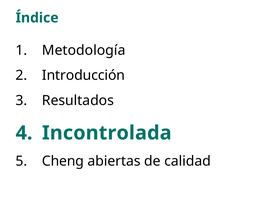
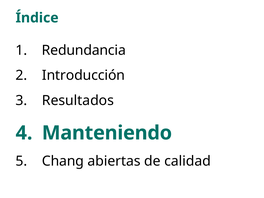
Metodología: Metodología -> Redundancia (84, 50)
Incontrolada: Incontrolada -> Manteniendo (107, 133)
Cheng: Cheng -> Chang (63, 161)
